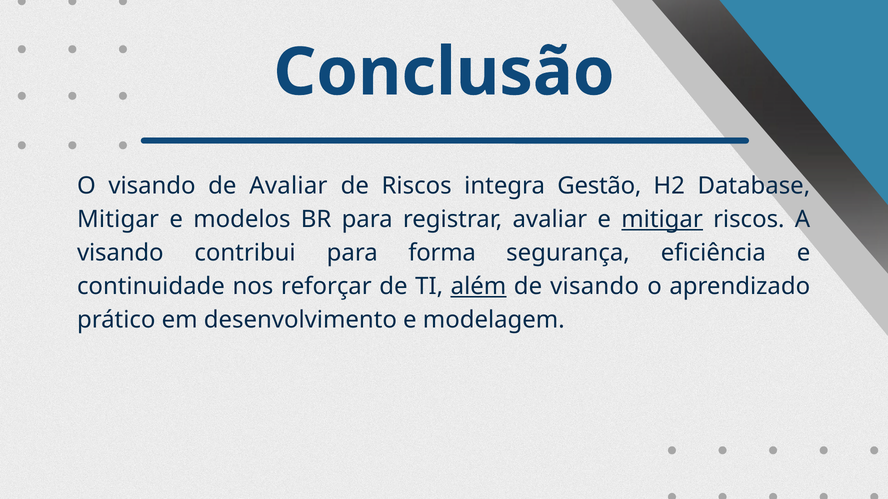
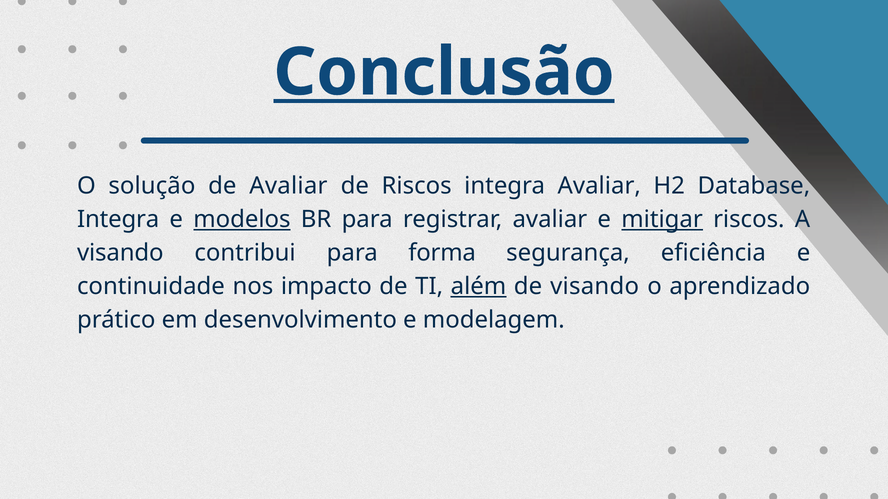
Conclusão underline: none -> present (444, 73)
O visando: visando -> solução (152, 186)
integra Gestão: Gestão -> Avaliar (599, 186)
Mitigar: Mitigar -> Integra (118, 220)
modelos underline: none -> present (242, 220)
reforçar: reforçar -> impacto (326, 287)
